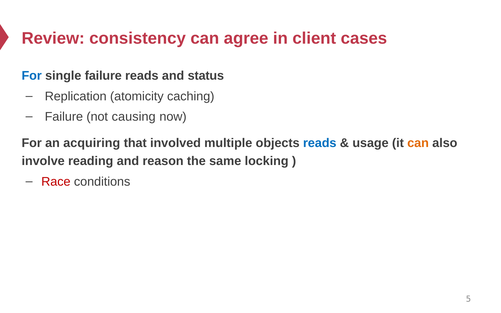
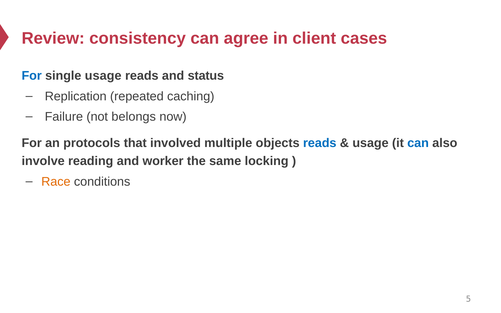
single failure: failure -> usage (103, 76)
atomicity: atomicity -> repeated (137, 96)
causing: causing -> belongs (134, 117)
acquiring: acquiring -> protocols (92, 143)
can colour: orange -> blue (418, 143)
reason: reason -> worker (163, 161)
Race colour: red -> orange (56, 182)
